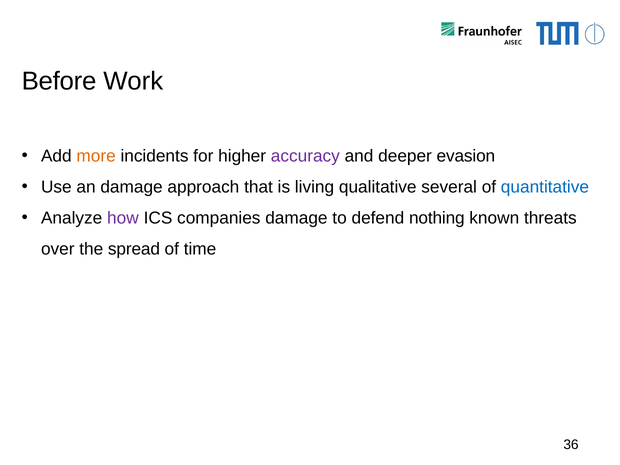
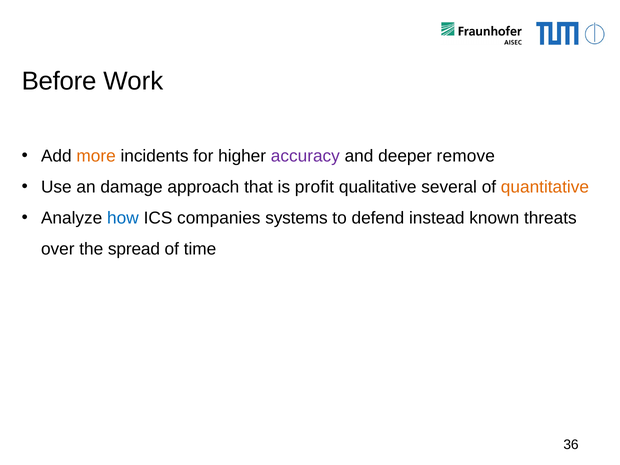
evasion: evasion -> remove (466, 156)
living: living -> profit (314, 187)
quantitative colour: blue -> orange (545, 187)
how colour: purple -> blue (123, 218)
companies damage: damage -> systems (296, 218)
nothing: nothing -> instead (437, 218)
